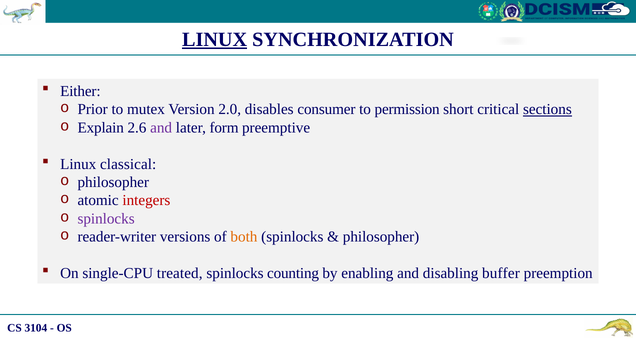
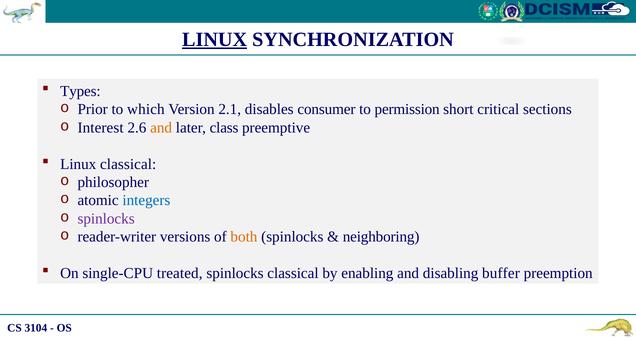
Either: Either -> Types (80, 91)
mutex: mutex -> which (146, 109)
2.0: 2.0 -> 2.1 (230, 109)
sections underline: present -> none (547, 109)
Explain: Explain -> Interest (101, 128)
and colour: purple -> orange (161, 128)
form: form -> class (224, 128)
integers colour: red -> blue (146, 200)
philosopher: philosopher -> neighboring (381, 237)
spinlocks counting: counting -> classical (293, 273)
